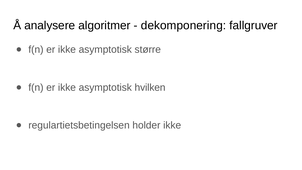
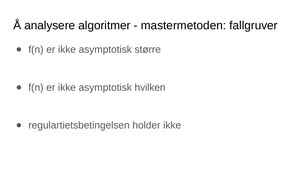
dekomponering: dekomponering -> mastermetoden (184, 26)
